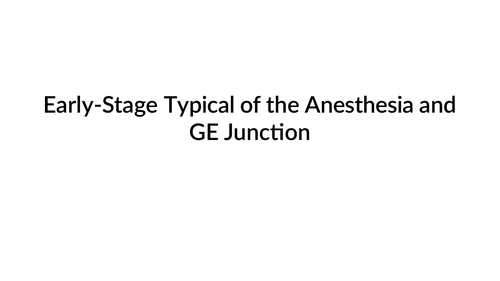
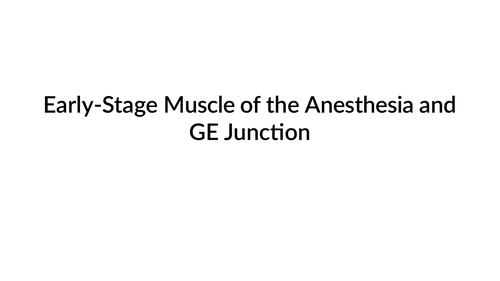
Typical: Typical -> Muscle (199, 105)
